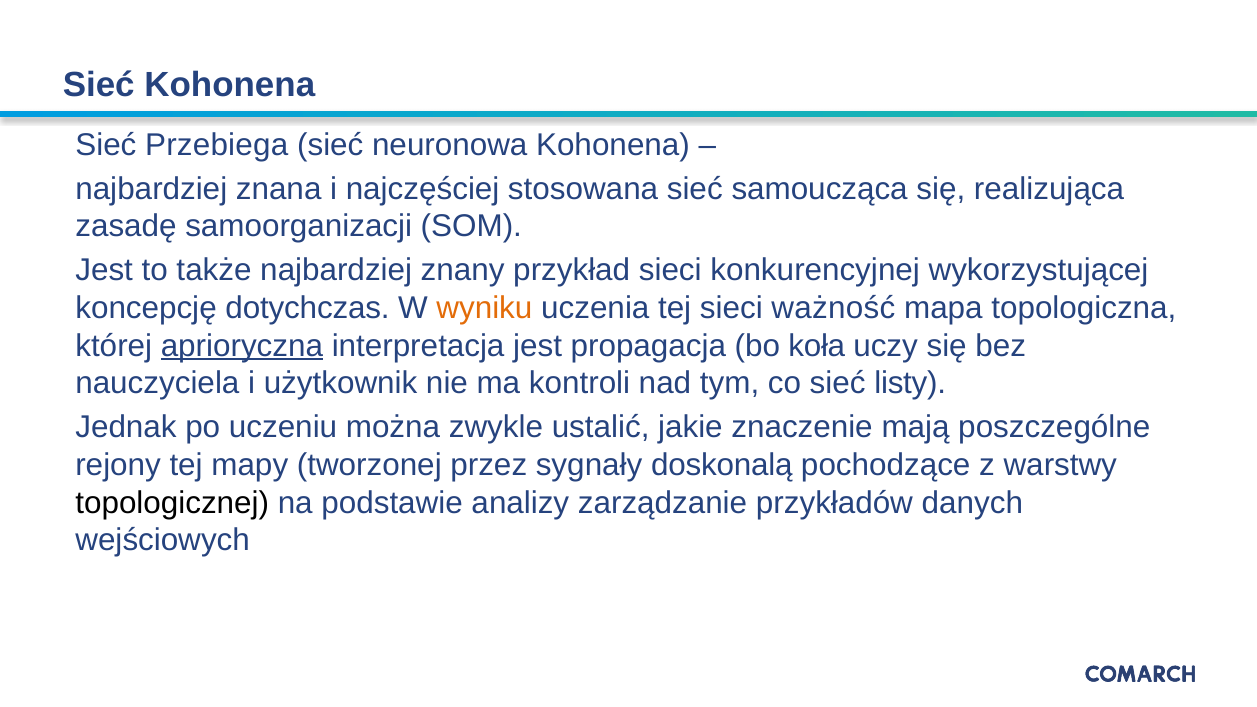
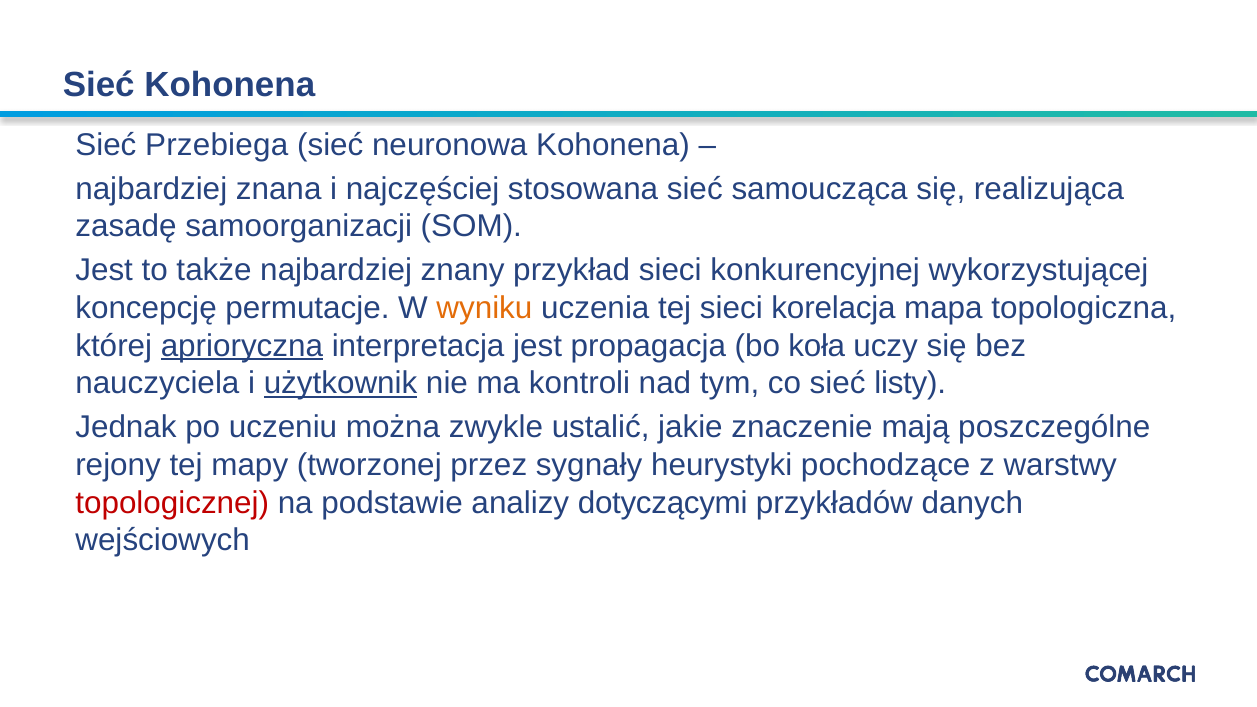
dotychczas: dotychczas -> permutacje (307, 308)
ważność: ważność -> korelacja (834, 308)
użytkownik underline: none -> present (341, 384)
doskonalą: doskonalą -> heurystyki (722, 465)
topologicznej colour: black -> red (172, 503)
zarządzanie: zarządzanie -> dotyczącymi (663, 503)
